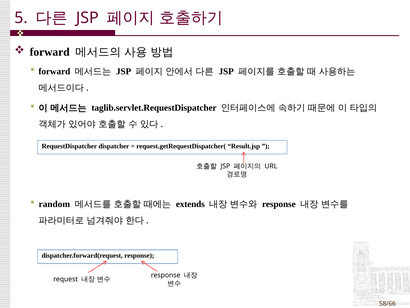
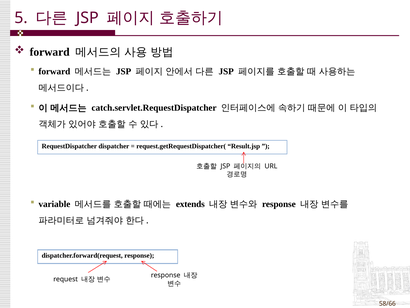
taglib.servlet.RequestDispatcher: taglib.servlet.RequestDispatcher -> catch.servlet.RequestDispatcher (154, 108)
random: random -> variable (54, 204)
